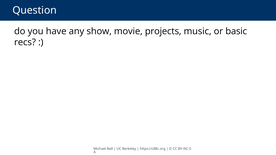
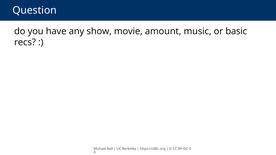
projects: projects -> amount (163, 31)
